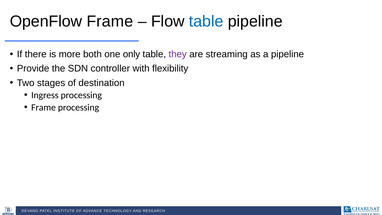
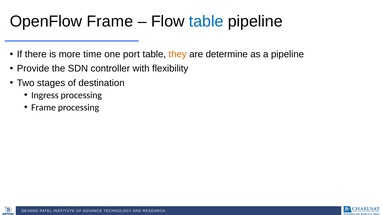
both: both -> time (92, 54)
only: only -> port (131, 54)
they colour: purple -> orange (178, 54)
streaming: streaming -> determine (227, 54)
